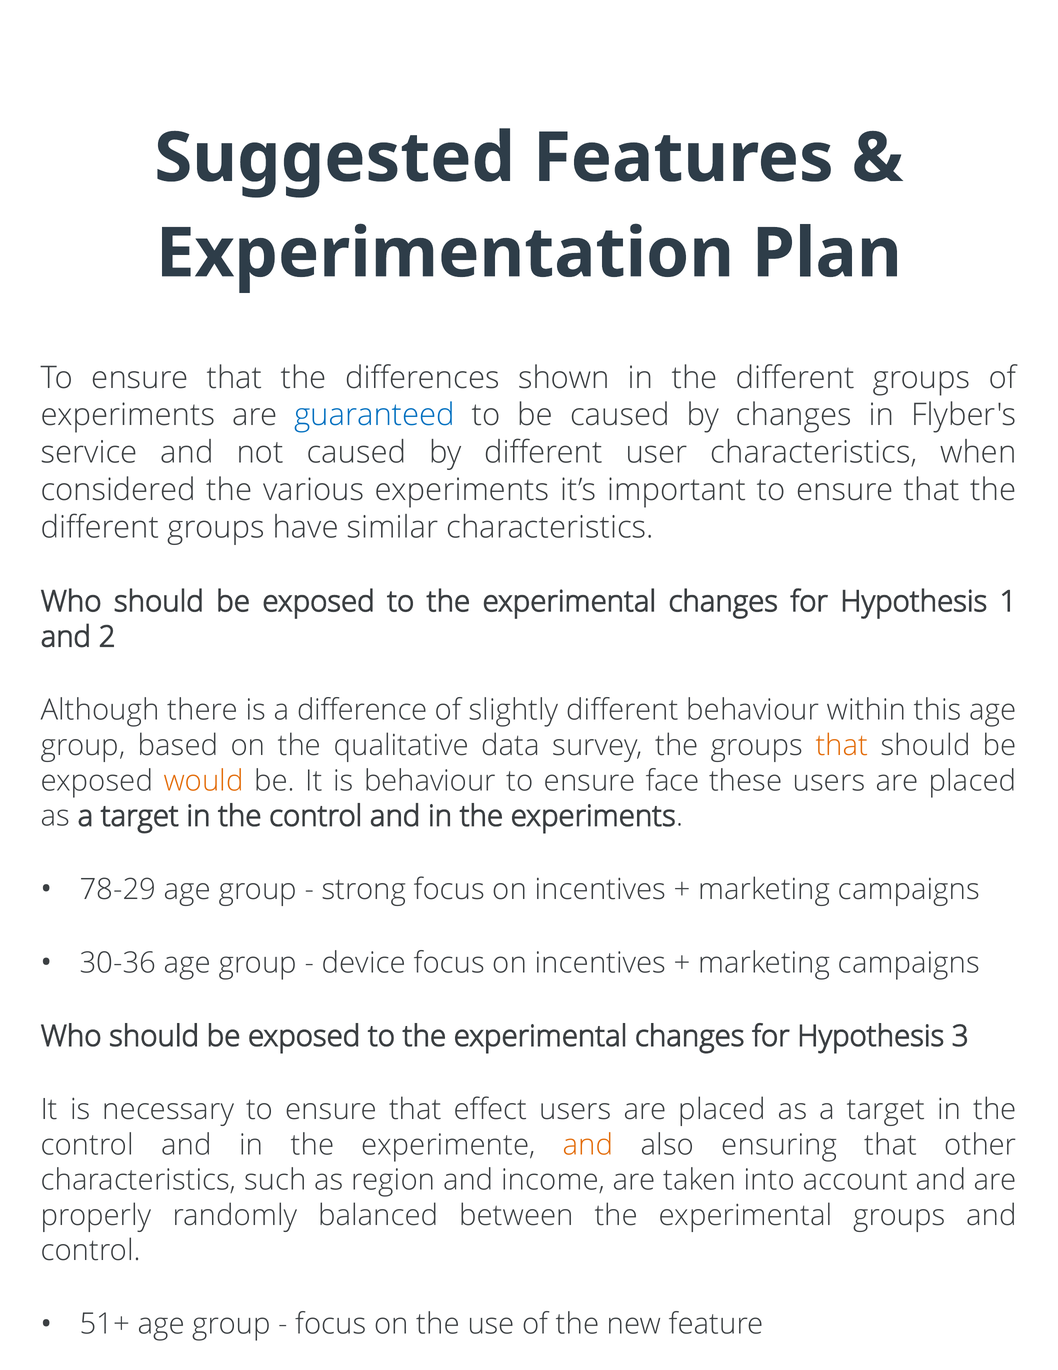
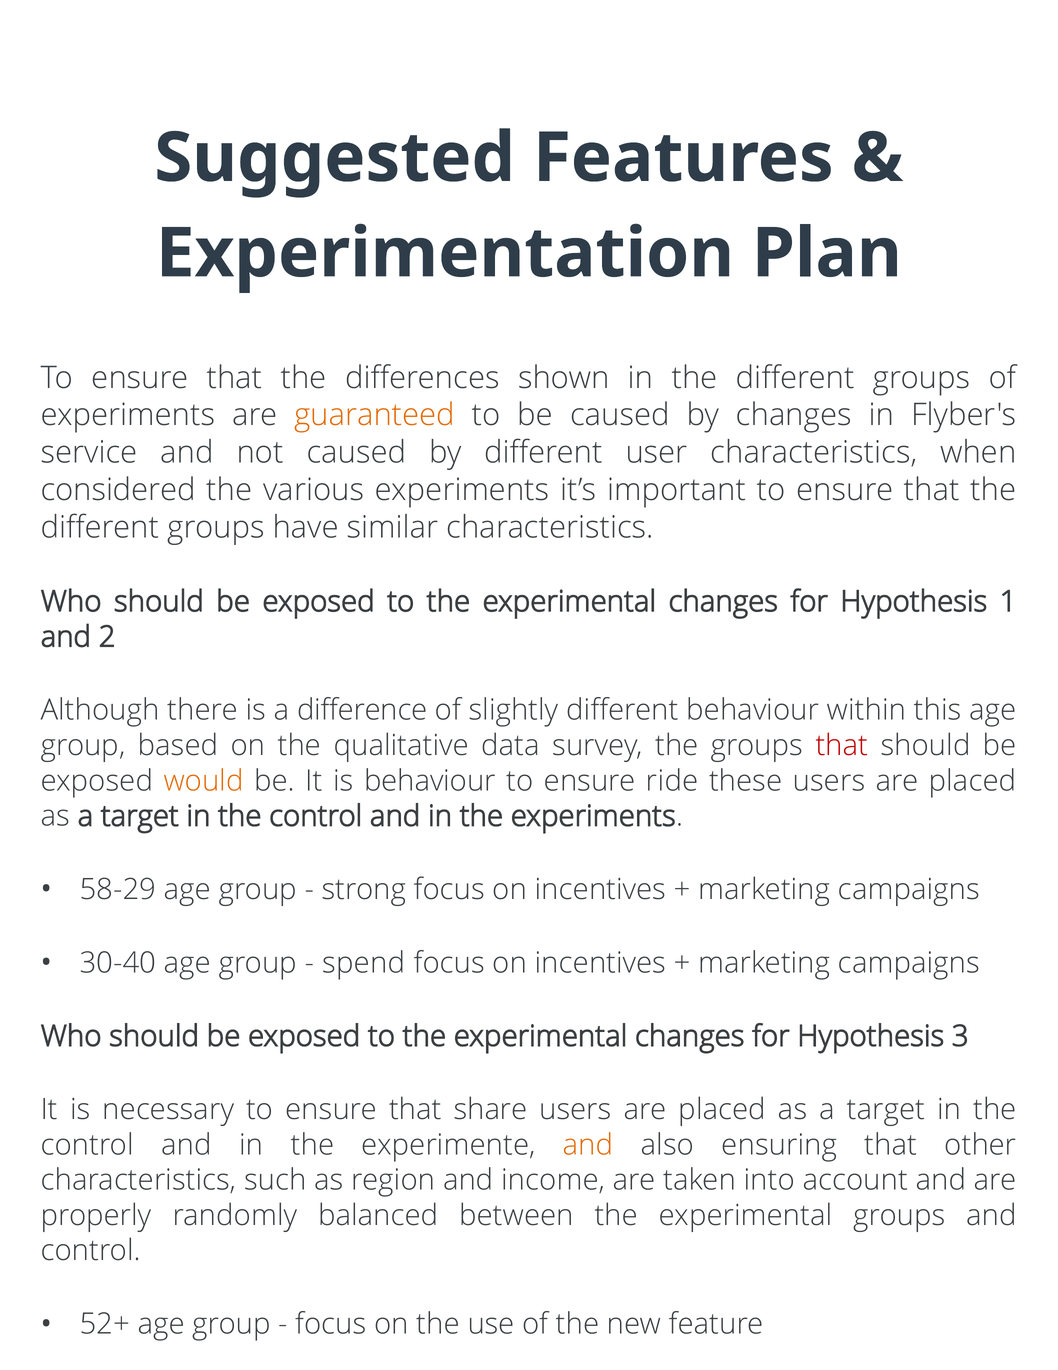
guaranteed colour: blue -> orange (374, 415)
that colour: orange -> red (842, 745)
face: face -> ride (672, 780)
78-29: 78-29 -> 58-29 (118, 889)
30-36: 30-36 -> 30-40 (118, 962)
device: device -> spend (364, 962)
effect: effect -> share (491, 1109)
51+: 51+ -> 52+ (105, 1323)
